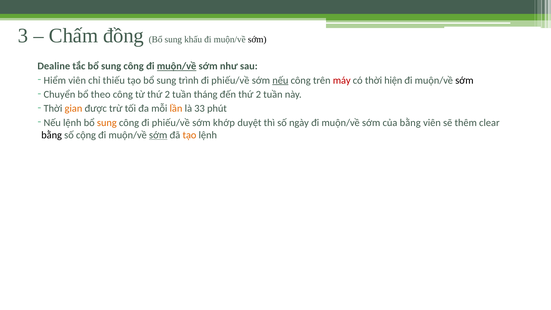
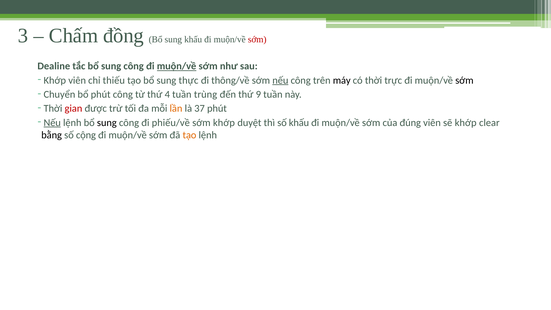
sớm colour: black -> red (257, 39)
Hiểm: Hiểm -> Khớp (55, 80)
trình: trình -> thực (189, 80)
phiếu/về: phiếu/về -> thông/về (230, 80)
máy colour: red -> black (342, 80)
hiện: hiện -> trực (393, 80)
bổ theo: theo -> phút (101, 94)
từ thứ 2: 2 -> 4 (167, 94)
tháng: tháng -> trùng (206, 94)
đến thứ 2: 2 -> 9 (258, 94)
gian colour: orange -> red (73, 109)
33: 33 -> 37 (200, 109)
Nếu underline: none -> present (52, 123)
sung colour: orange -> black (107, 123)
số ngày: ngày -> khấu (299, 123)
của bằng: bằng -> đúng (410, 123)
sẽ thêm: thêm -> khớp (466, 123)
sớm underline: present -> none (158, 135)
